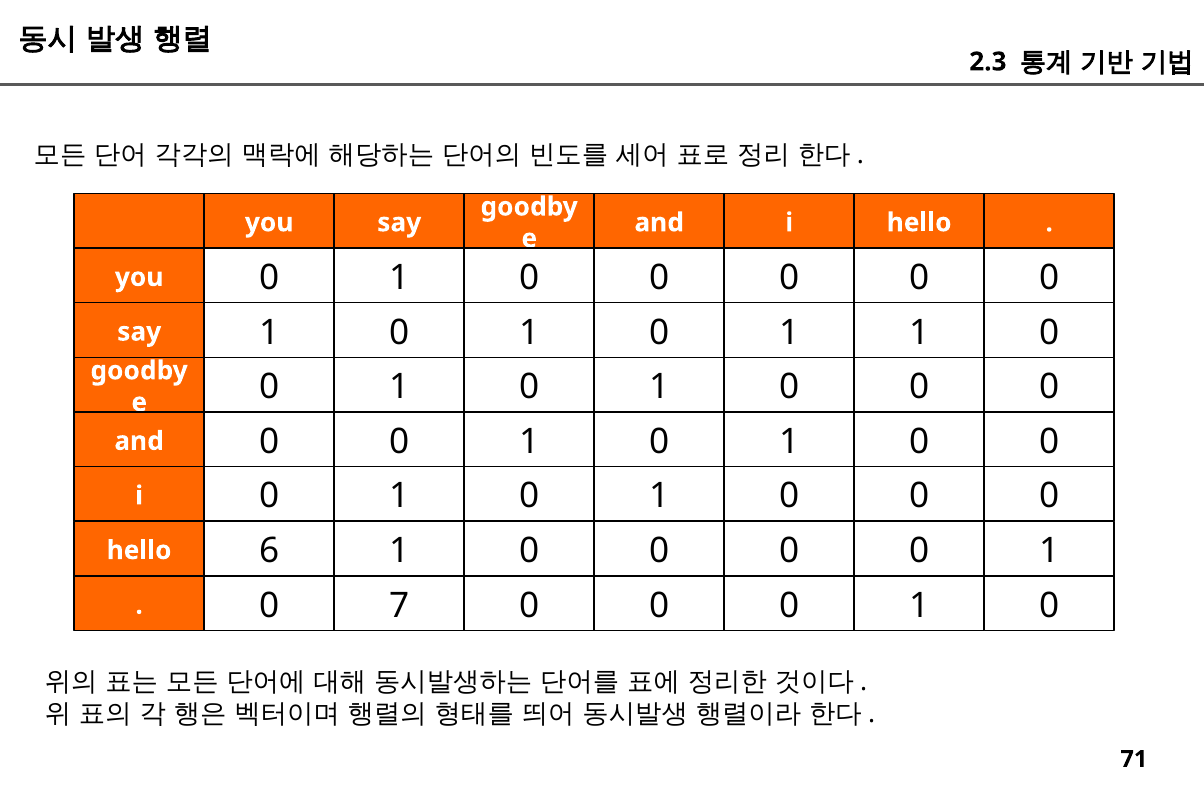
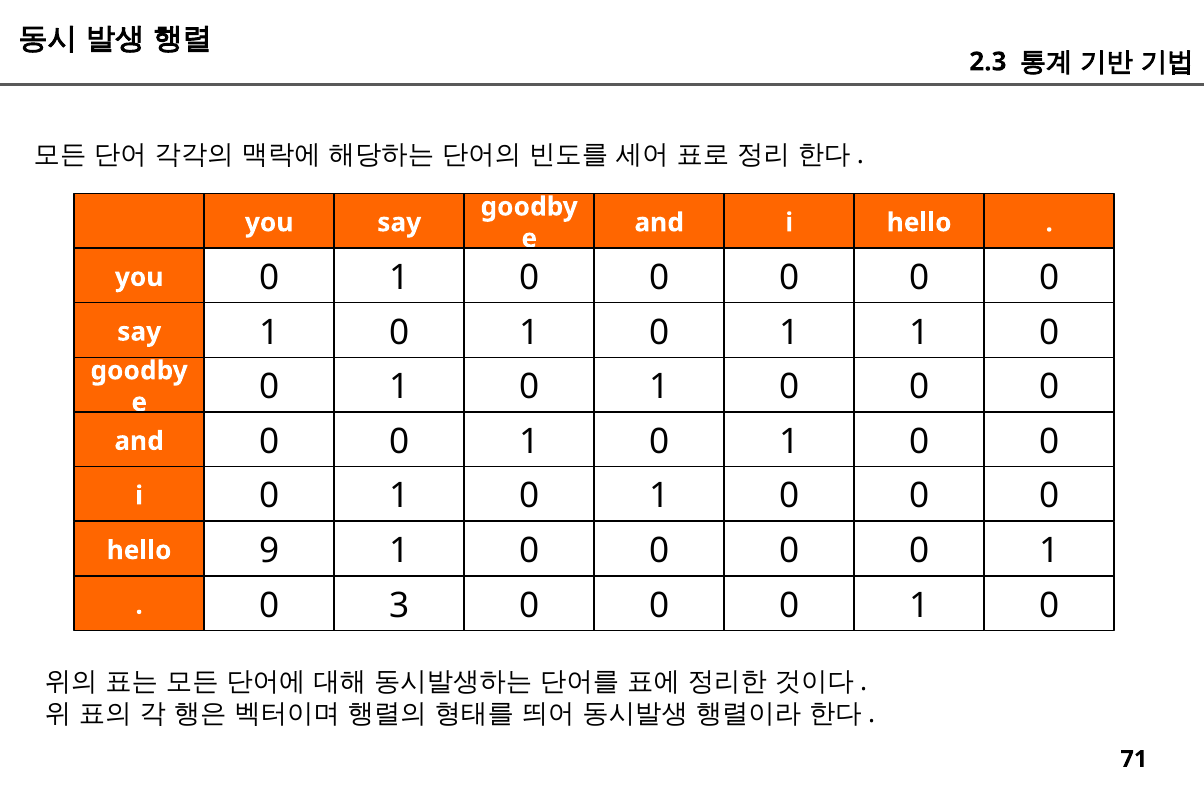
6: 6 -> 9 (269, 551)
7: 7 -> 3 (399, 606)
